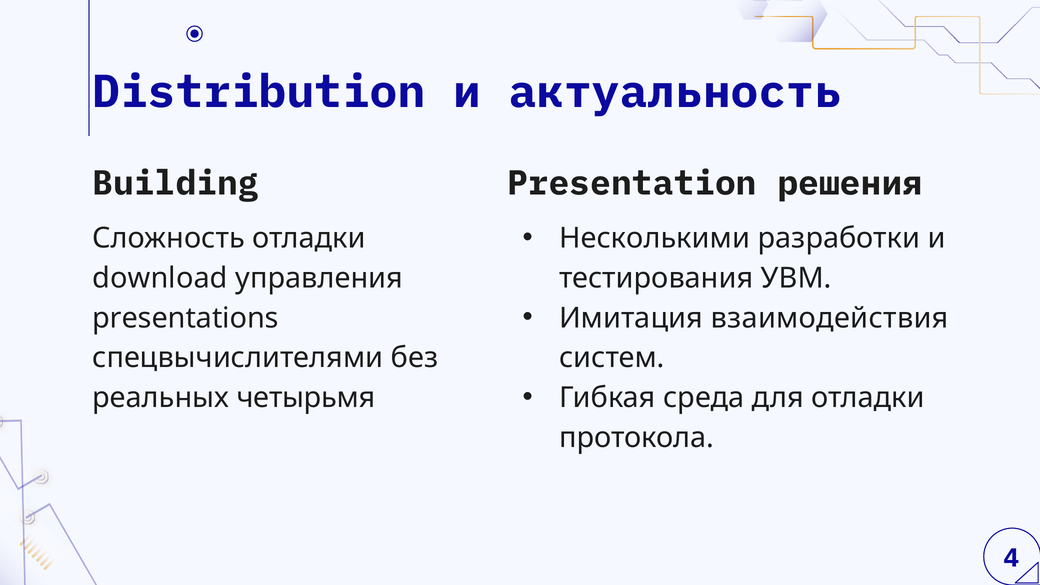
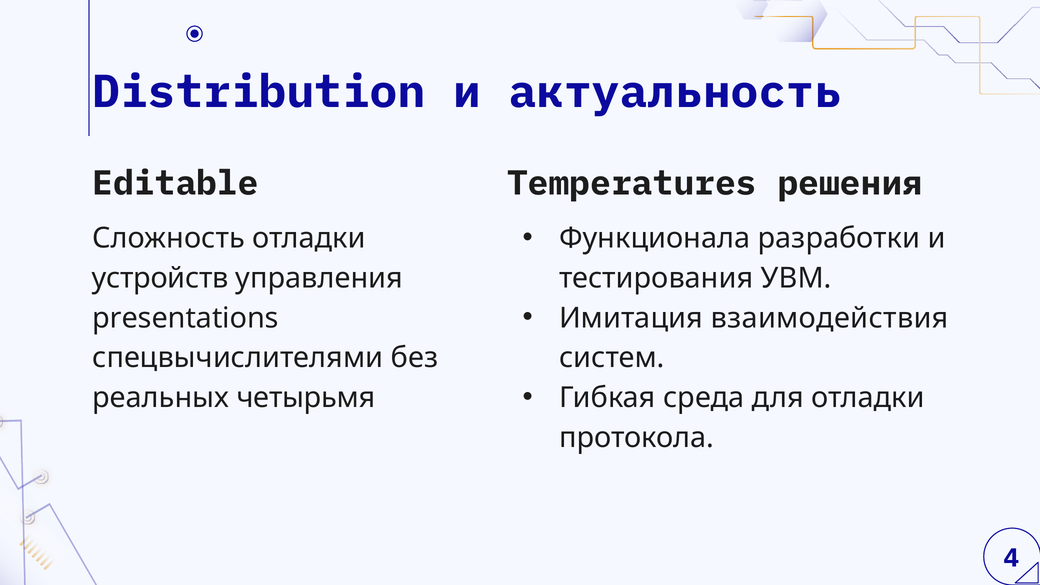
Building: Building -> Editable (176, 183)
Presentation: Presentation -> Temperatures (632, 183)
Несколькими: Несколькими -> Функционала (655, 238)
download: download -> устройств (160, 278)
